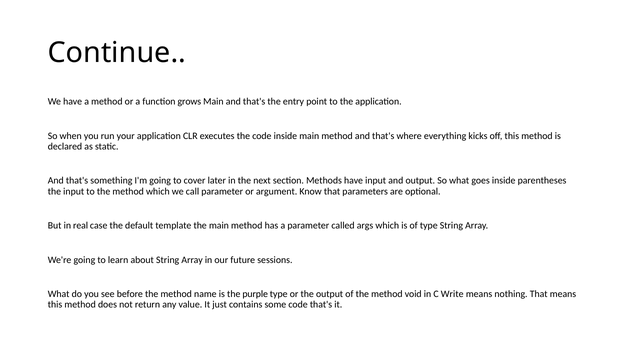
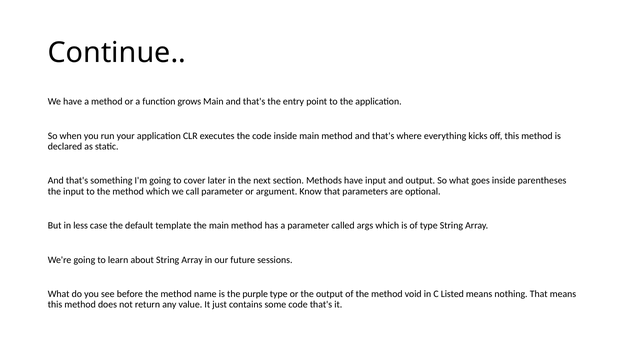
real: real -> less (81, 225)
Write: Write -> Listed (452, 294)
